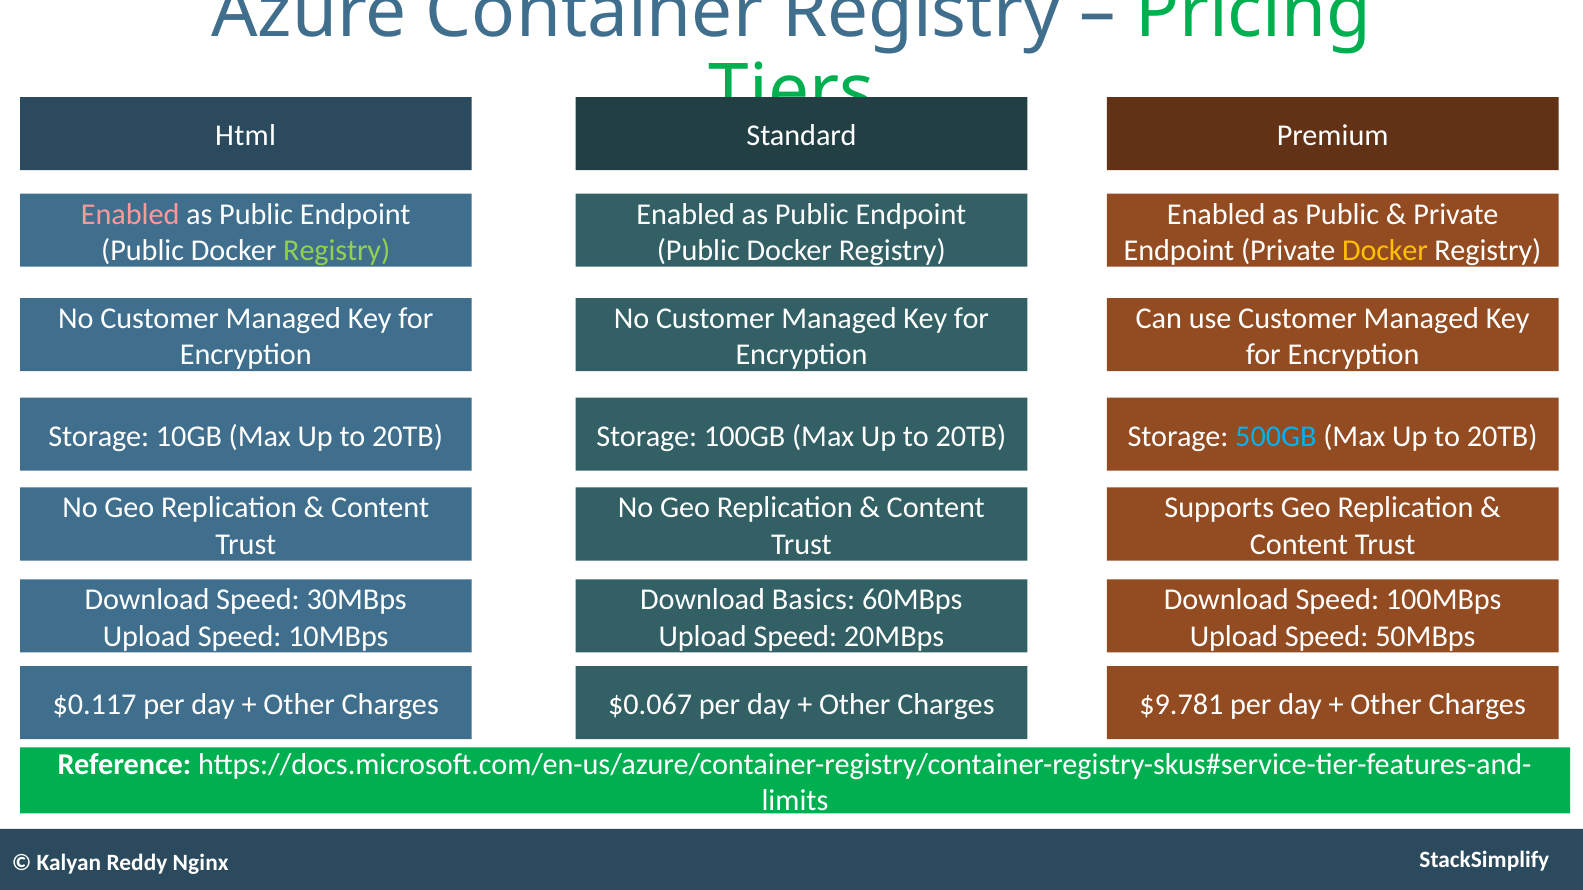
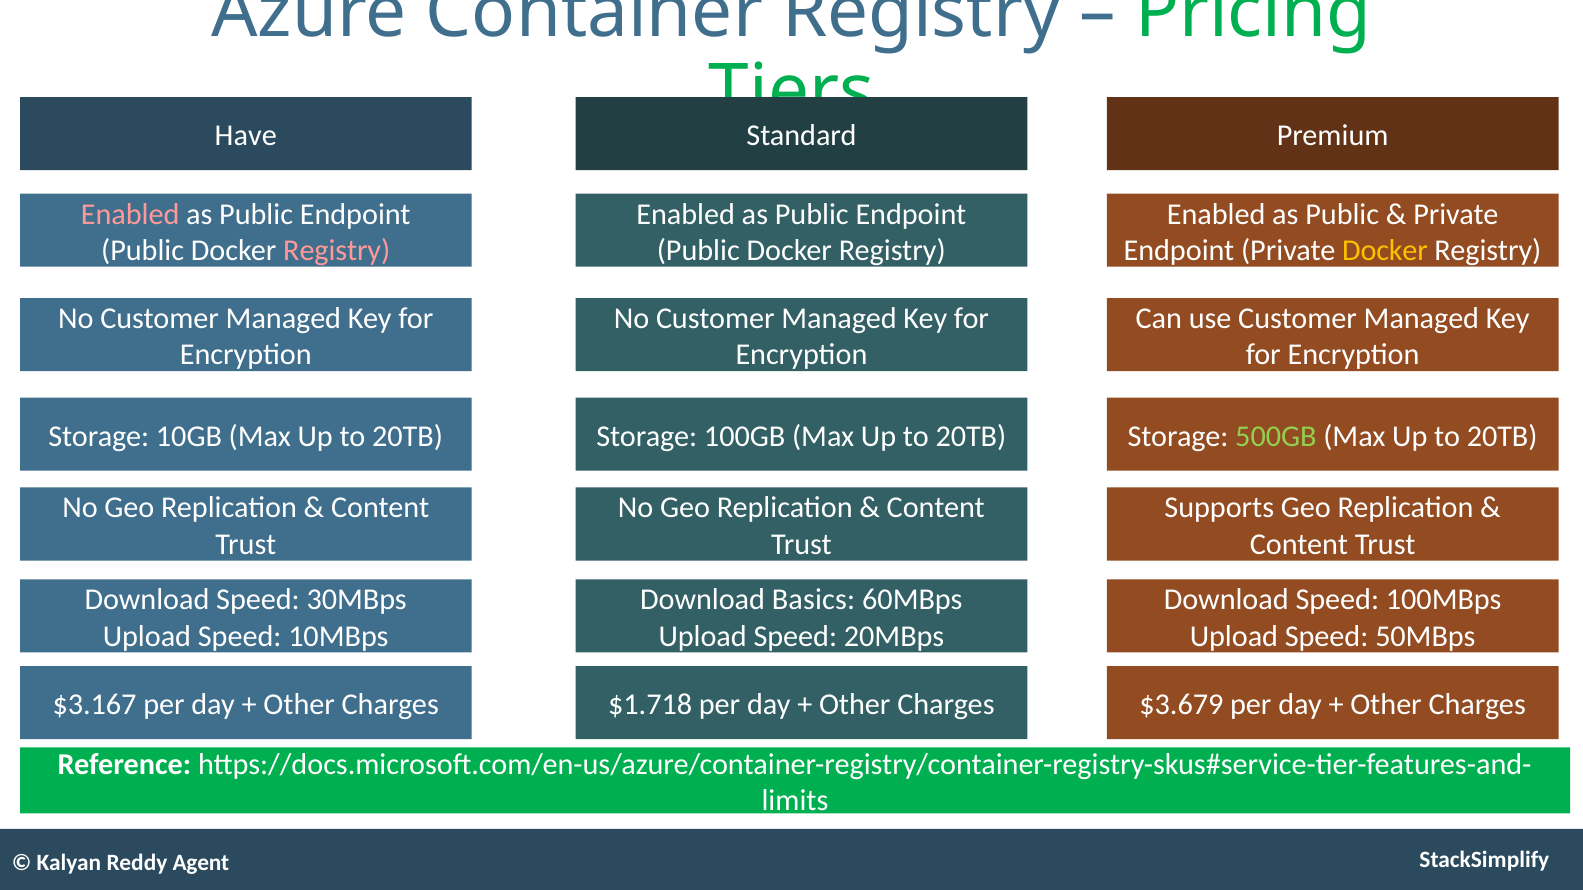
Html: Html -> Have (246, 136)
Registry colour: light green -> pink (337, 250)
500GB colour: light blue -> light green (1276, 437)
$0.117: $0.117 -> $3.167 (95, 705)
$0.067: $0.067 -> $1.718 (650, 705)
$9.781: $9.781 -> $3.679 (1181, 705)
Nginx: Nginx -> Agent (201, 863)
